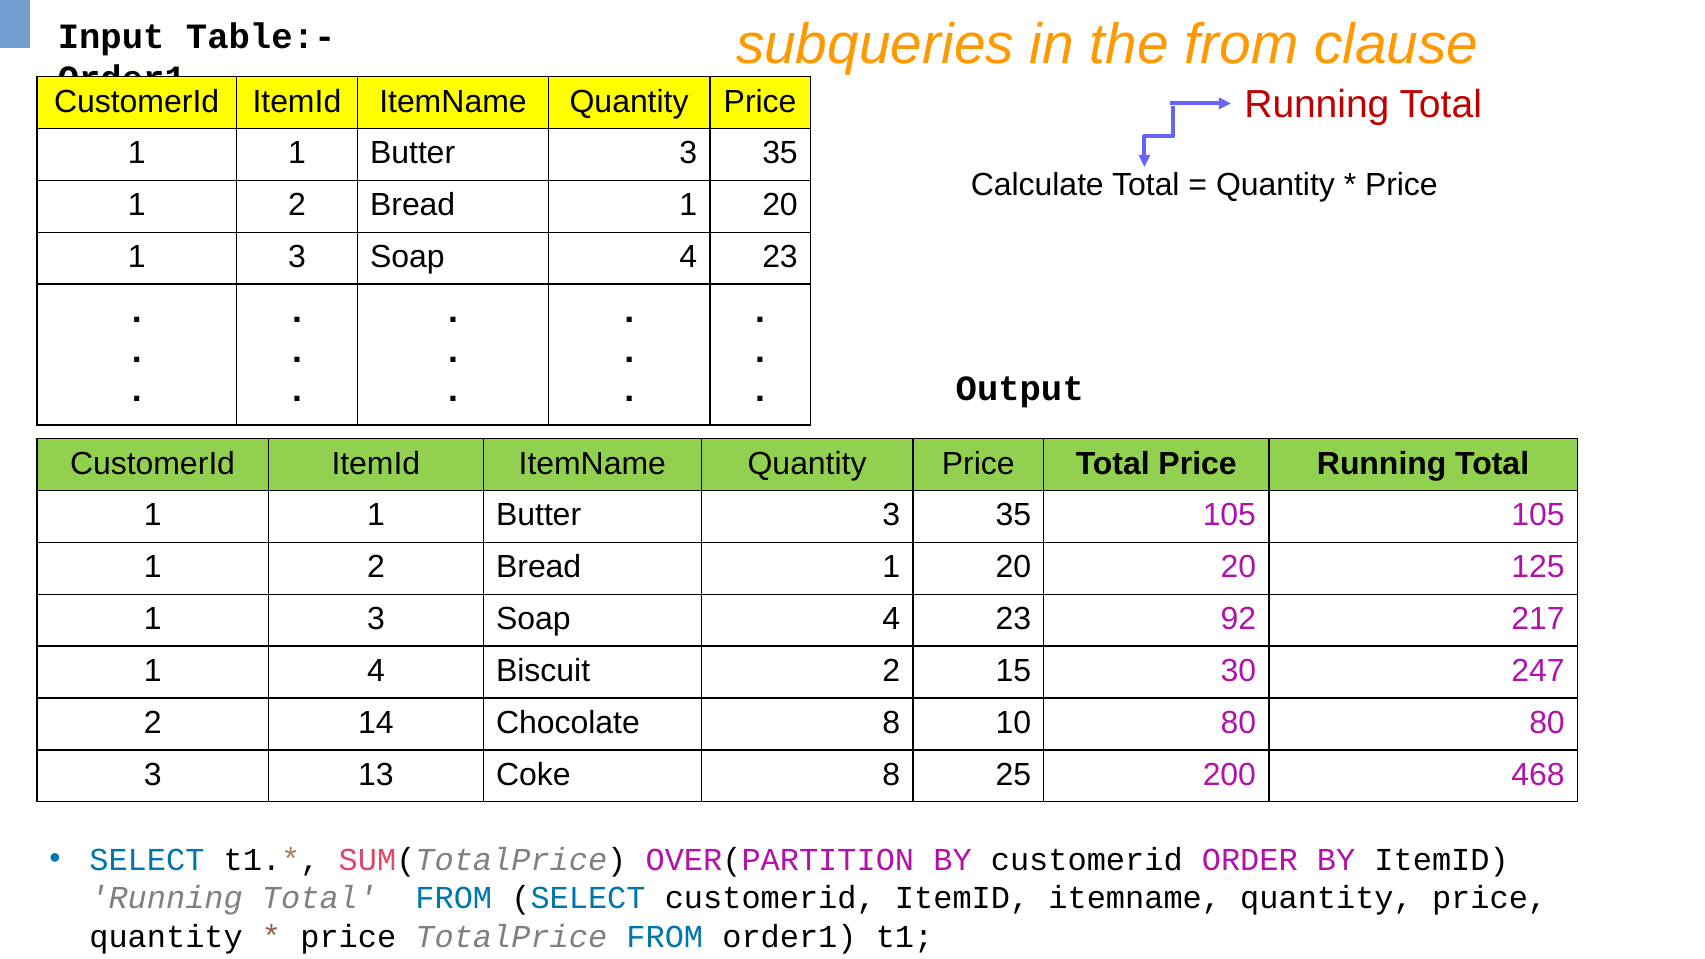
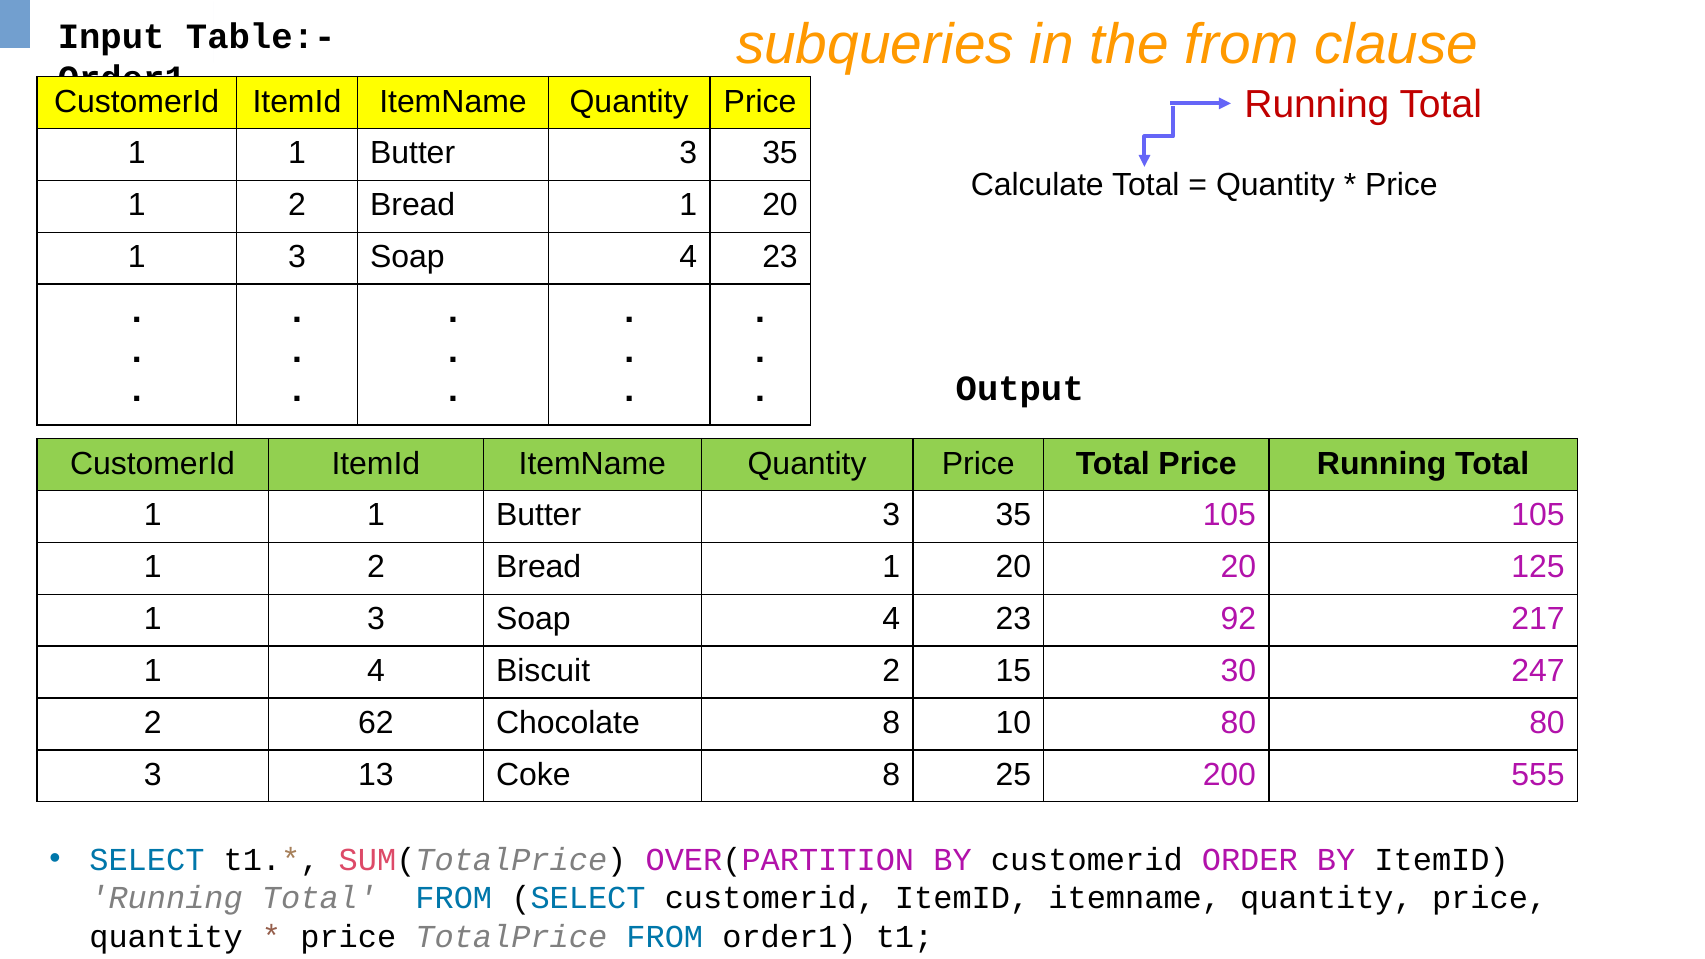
14: 14 -> 62 (376, 723)
468: 468 -> 555 (1538, 775)
